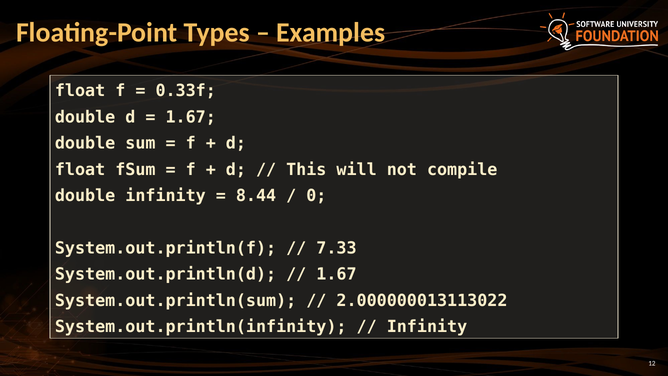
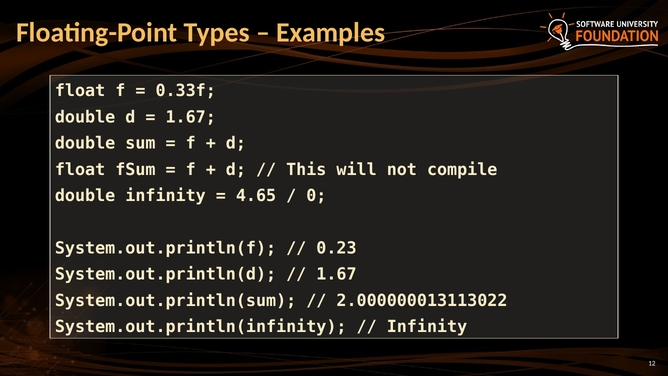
8.44: 8.44 -> 4.65 (256, 196)
7.33: 7.33 -> 0.23 (336, 248)
